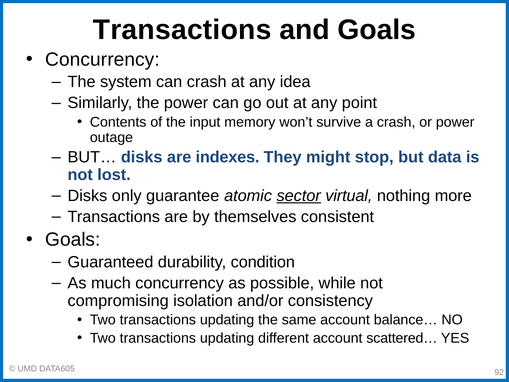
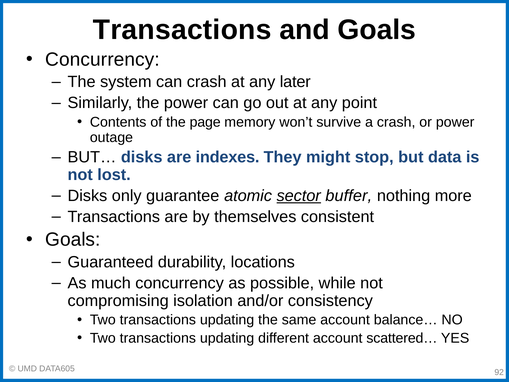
idea: idea -> later (295, 82)
input: input -> page (205, 122)
virtual: virtual -> buffer (349, 196)
condition: condition -> locations (263, 262)
